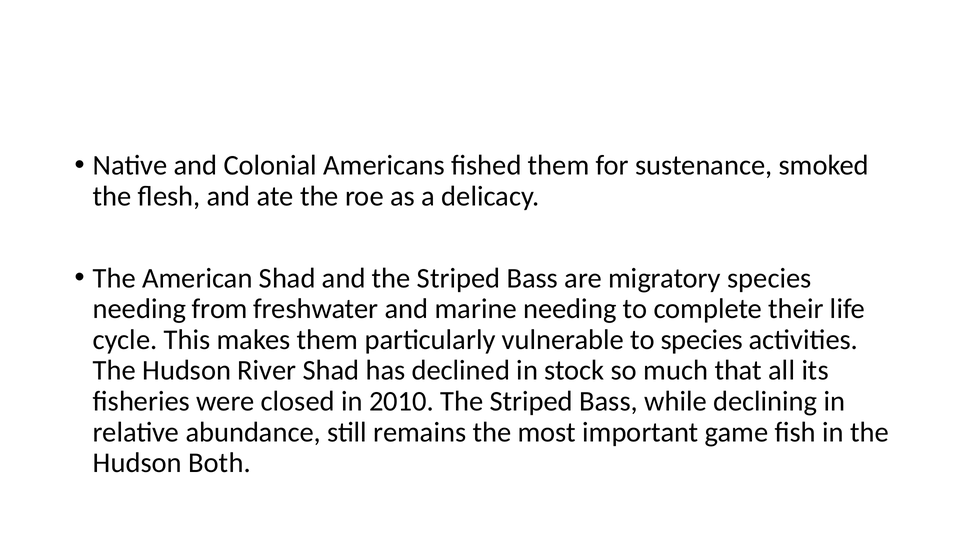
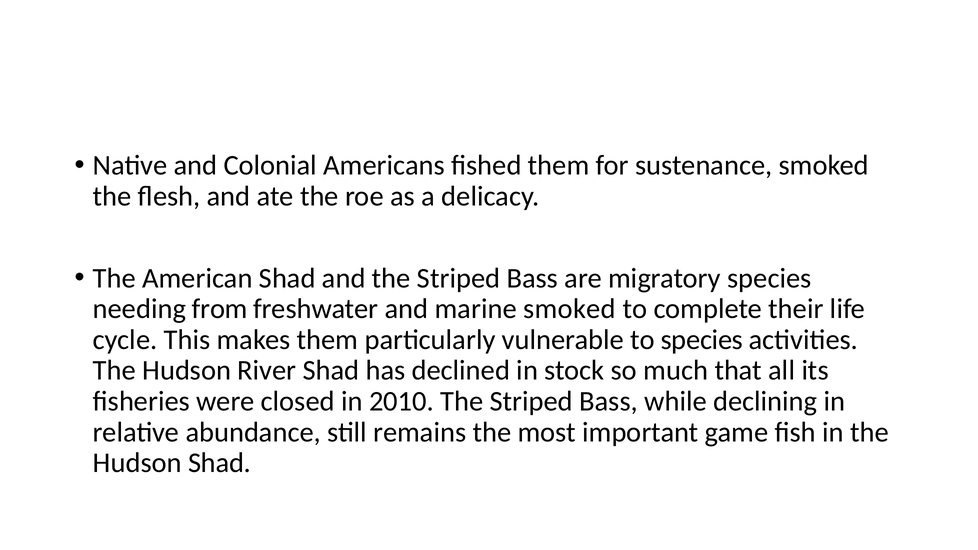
marine needing: needing -> smoked (570, 309)
Hudson Both: Both -> Shad (220, 463)
